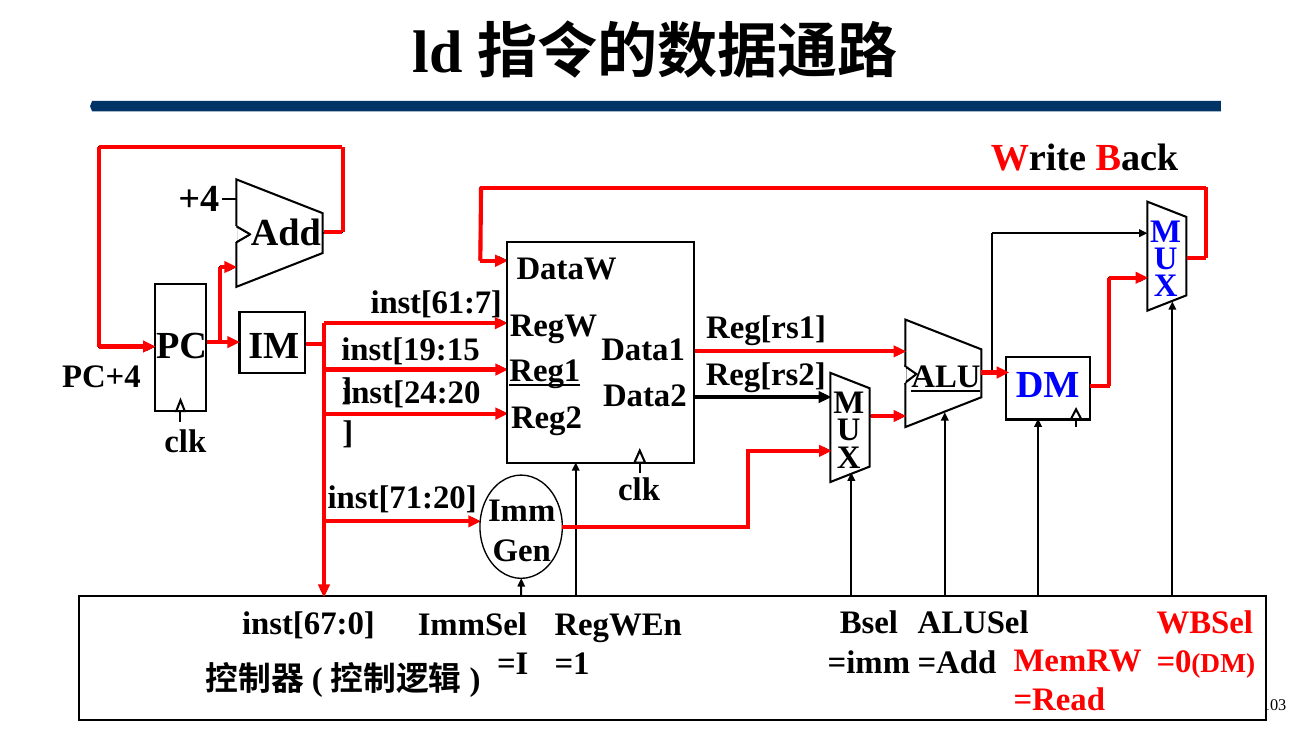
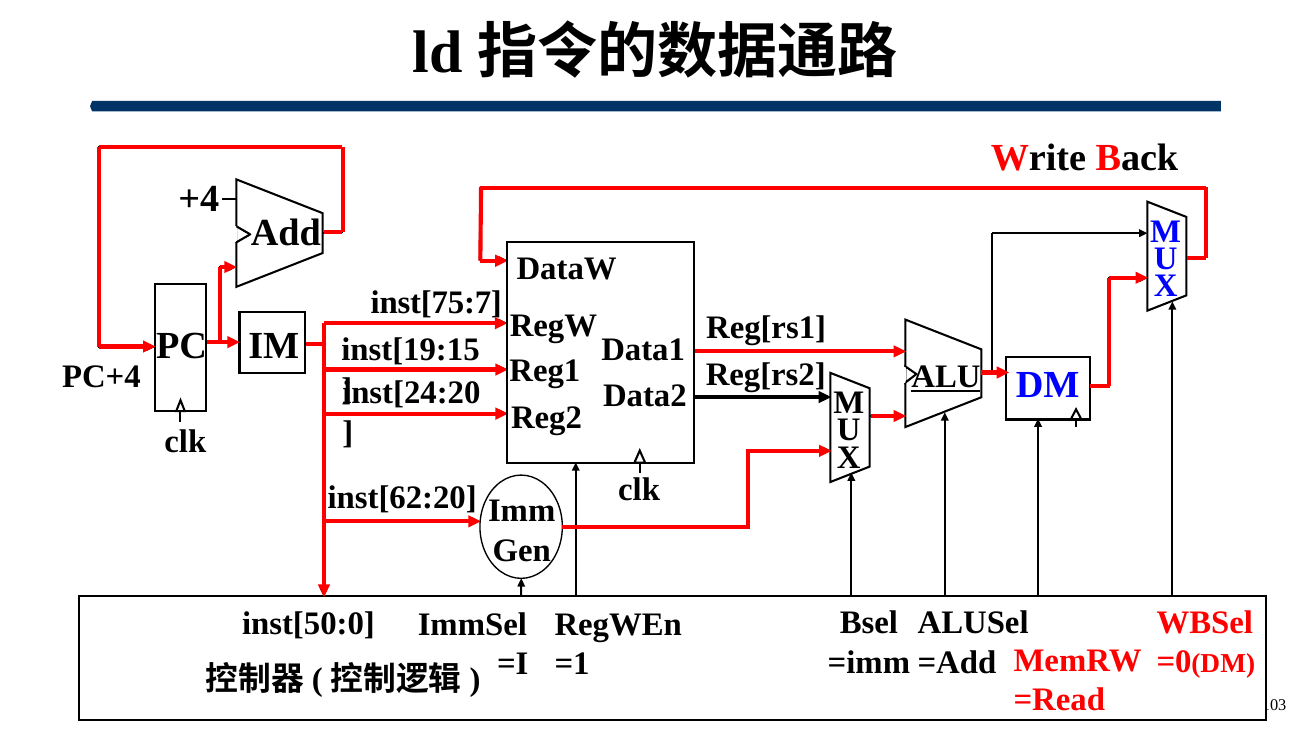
inst[61:7: inst[61:7 -> inst[75:7 (436, 302)
Reg1 underline: present -> none (545, 370)
inst[71:20: inst[71:20 -> inst[62:20 (402, 498)
inst[67:0: inst[67:0 -> inst[50:0 (308, 623)
